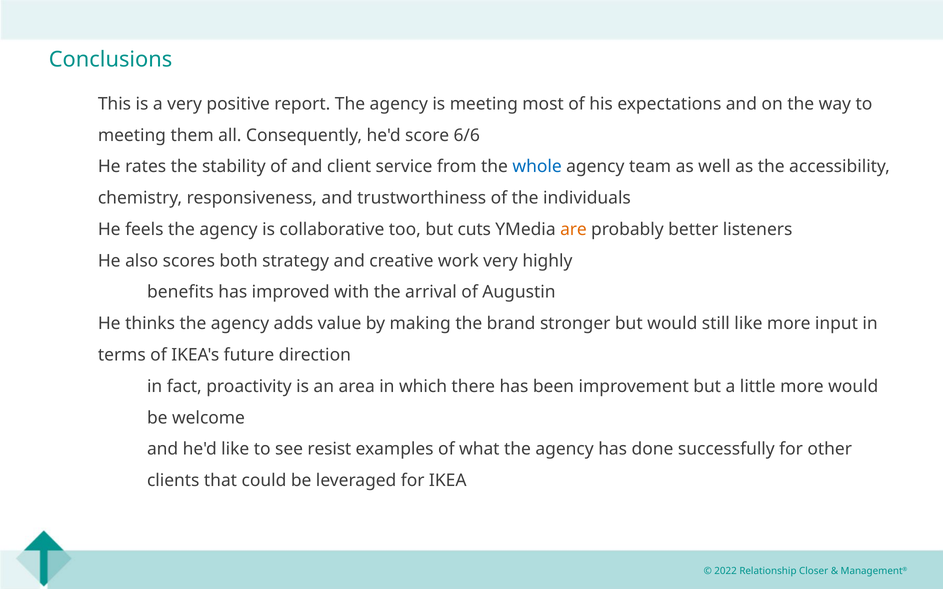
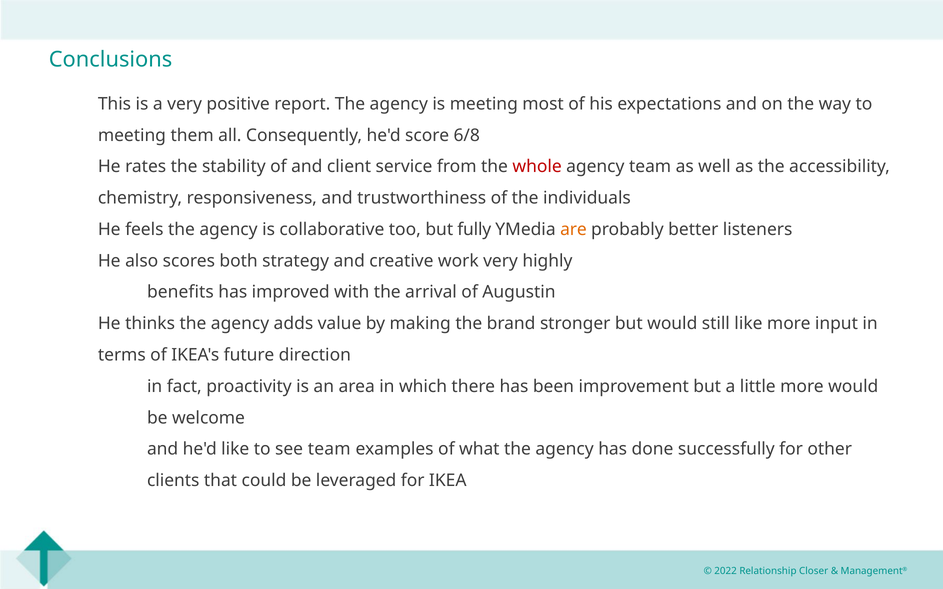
6/6: 6/6 -> 6/8 (467, 135)
whole colour: blue -> red (537, 167)
cuts: cuts -> fully (474, 230)
see resist: resist -> team (329, 449)
